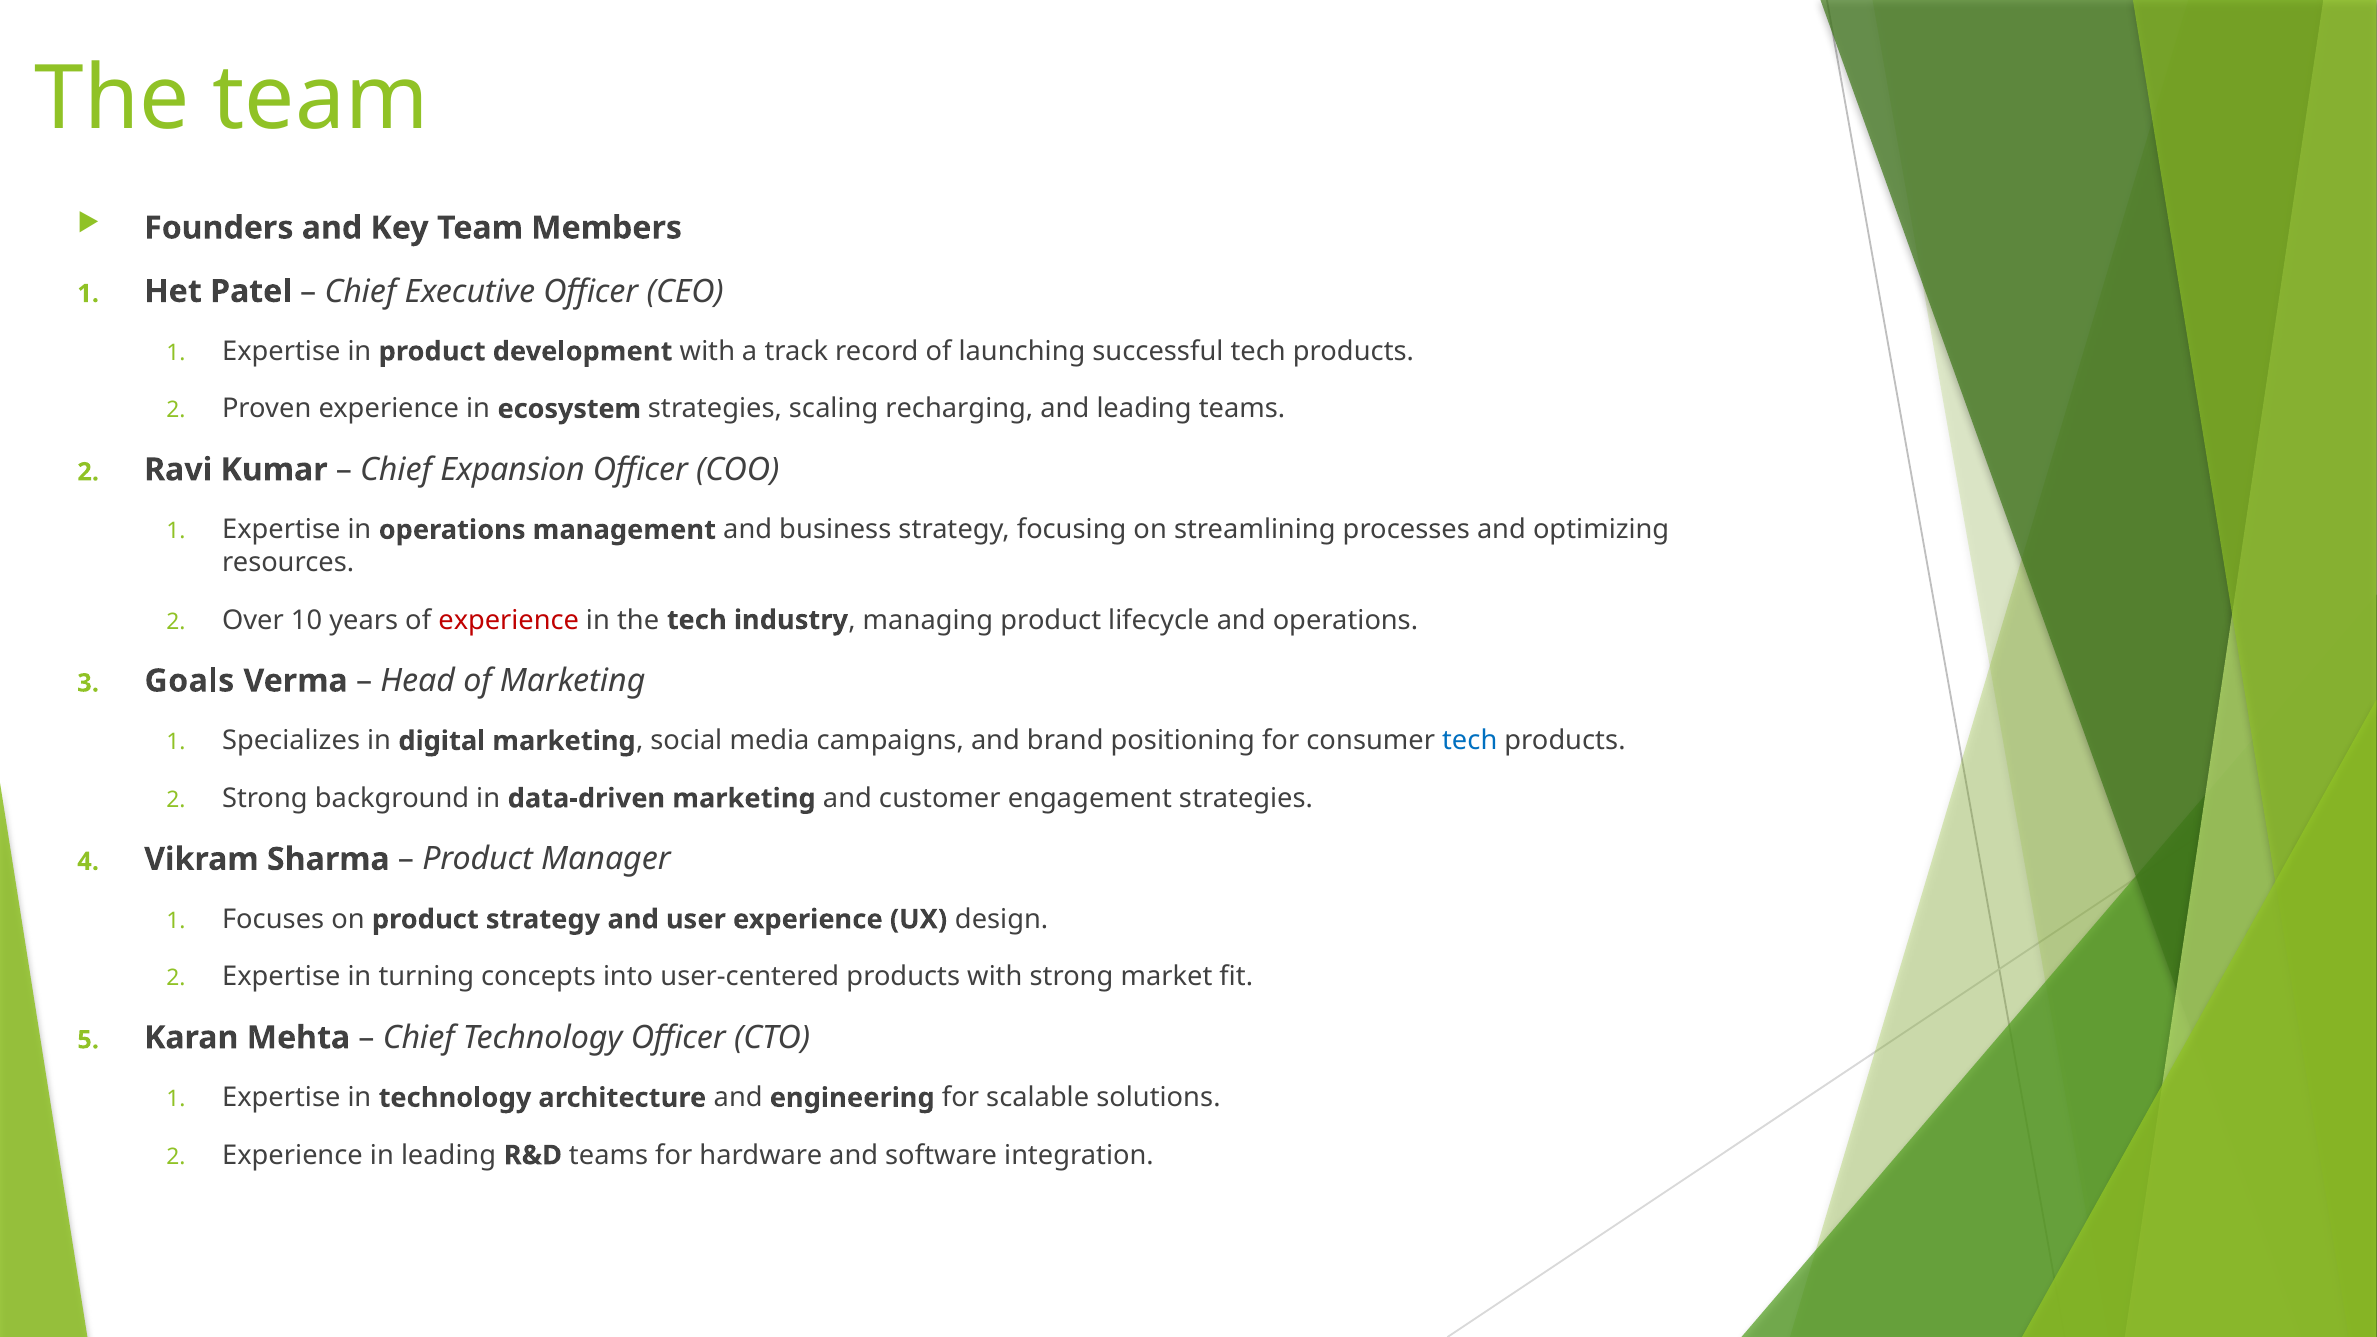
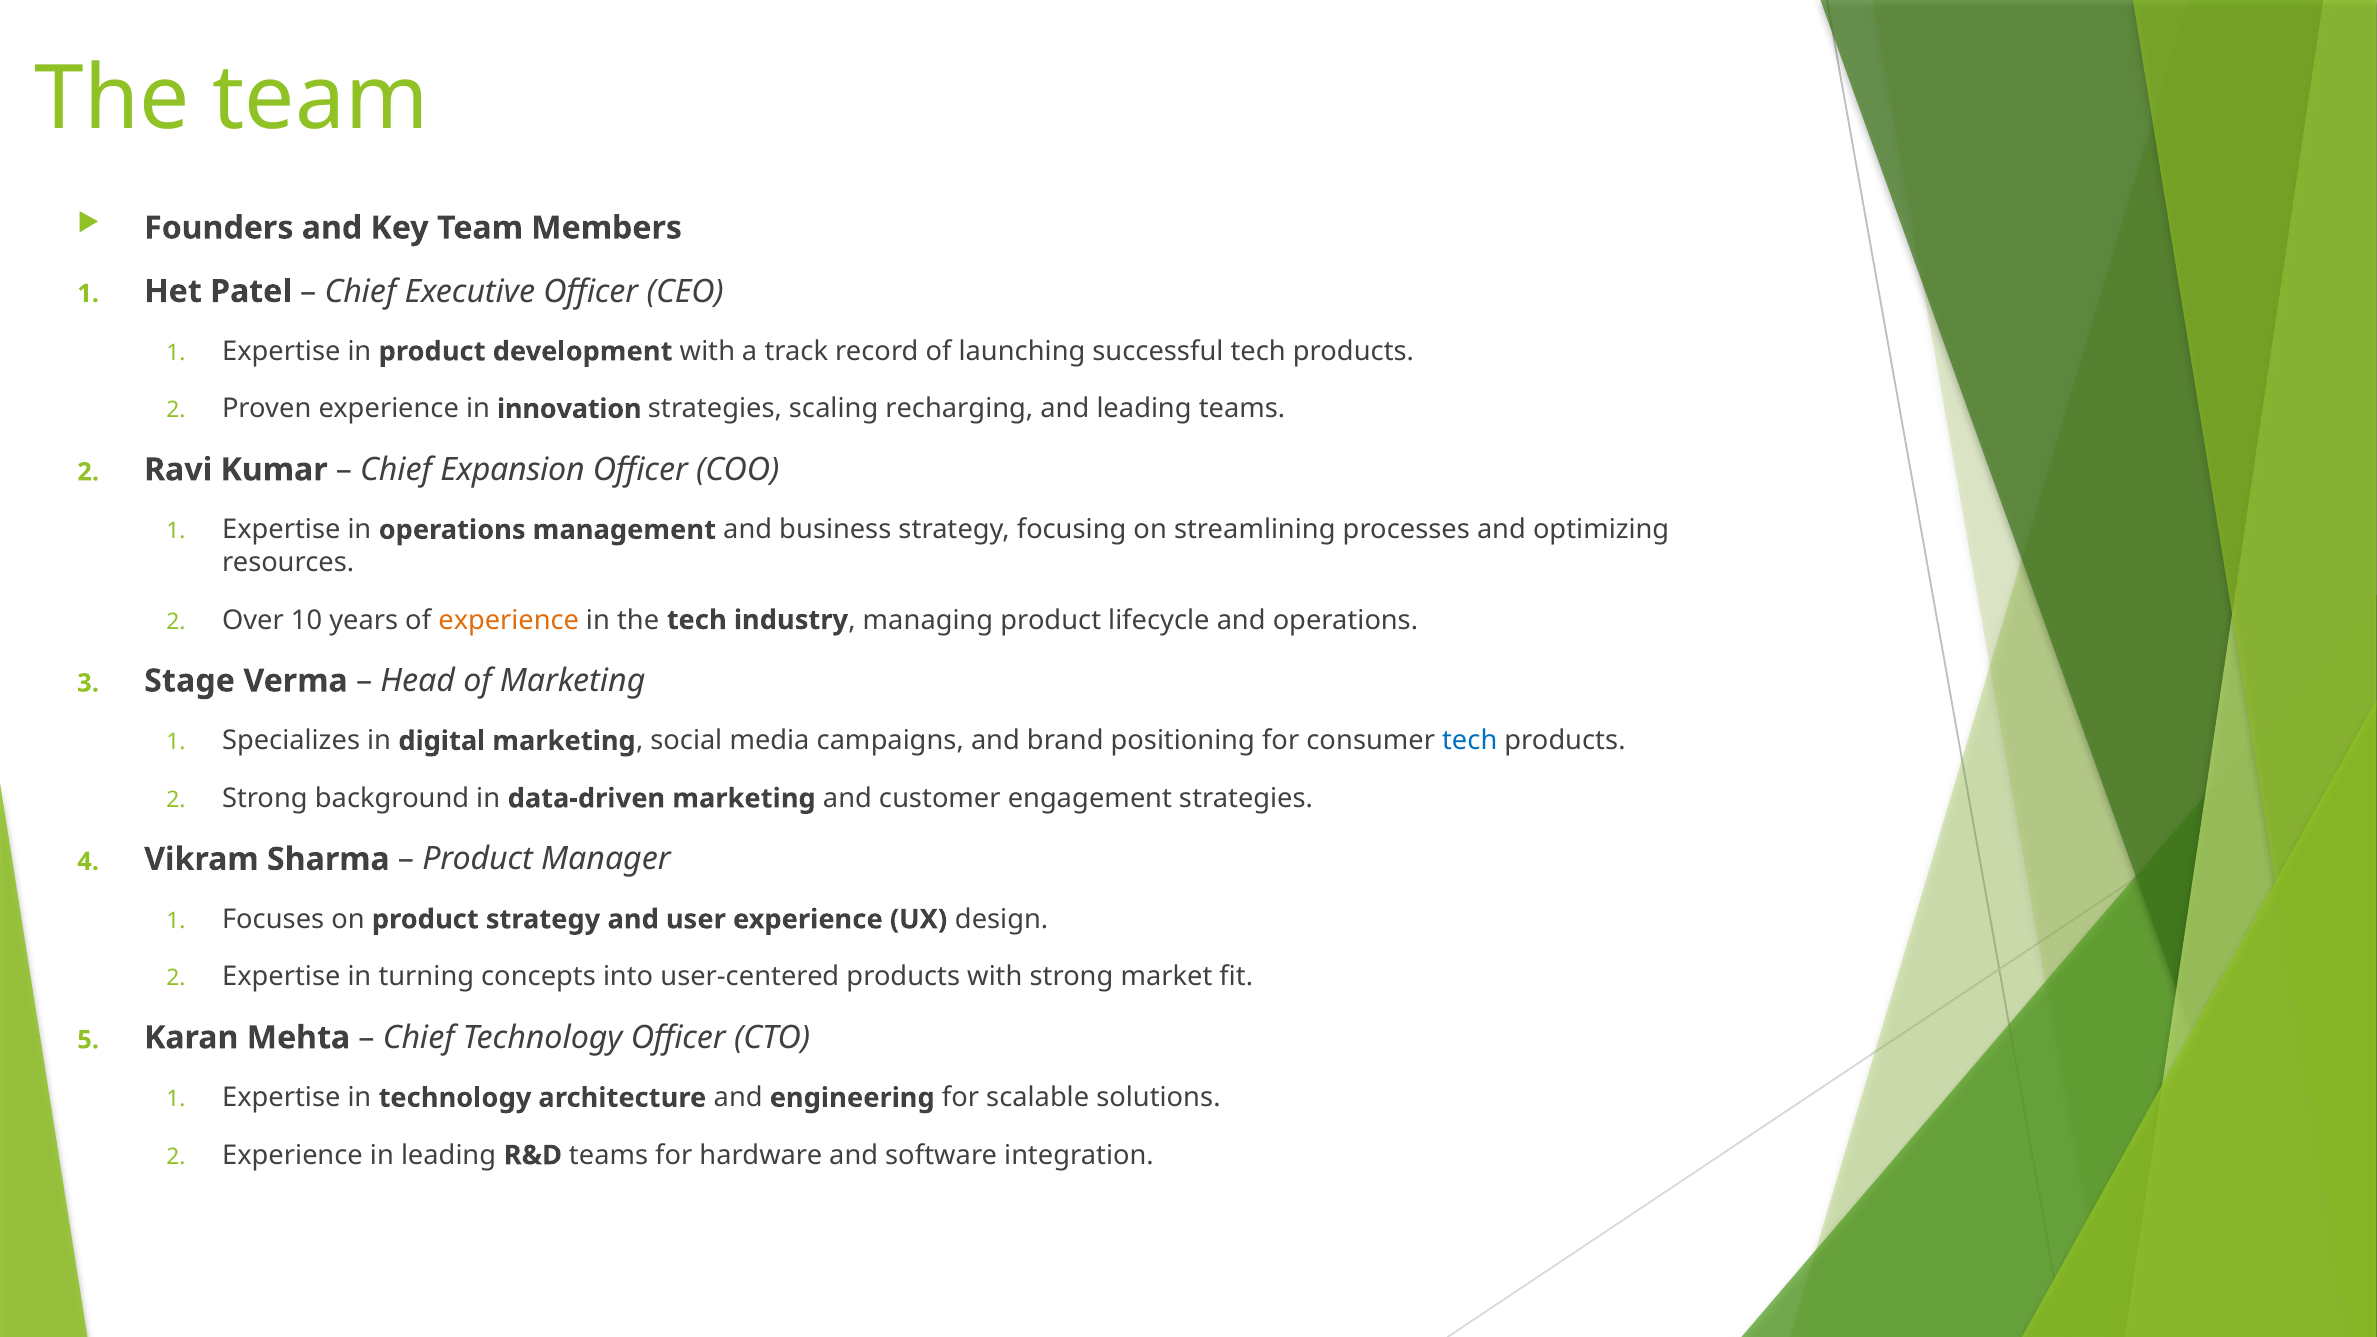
ecosystem: ecosystem -> innovation (569, 409)
experience colour: red -> orange (509, 620)
Goals: Goals -> Stage (190, 681)
